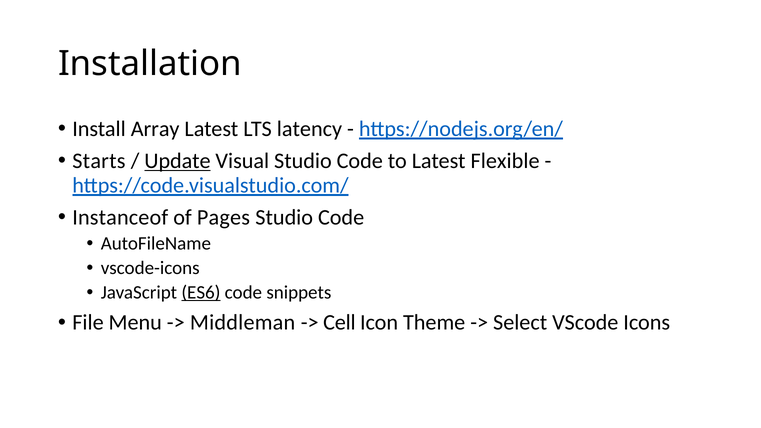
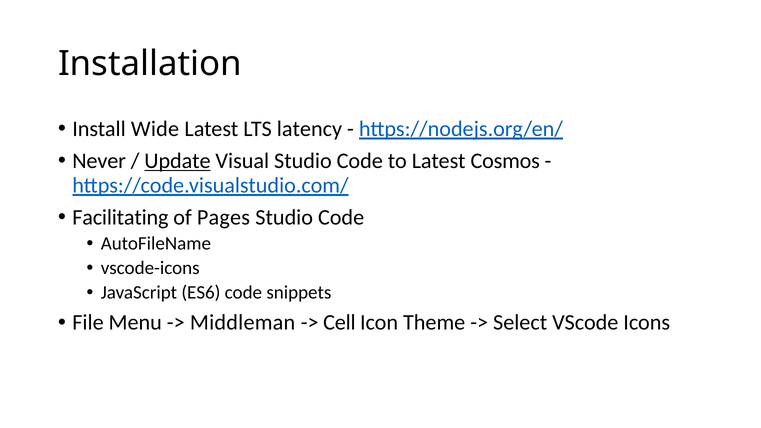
Array: Array -> Wide (155, 129)
Starts: Starts -> Never (99, 161)
Flexible: Flexible -> Cosmos (505, 161)
Instanceof: Instanceof -> Facilitating (120, 217)
ES6 underline: present -> none (201, 293)
